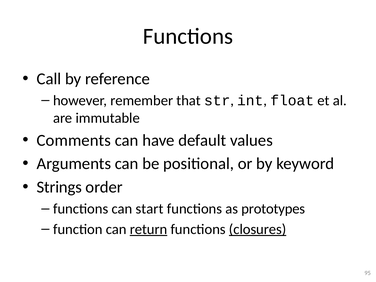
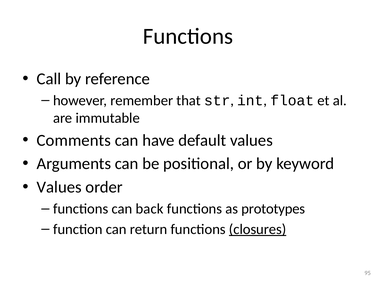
Strings: Strings -> Values (59, 187)
start: start -> back (150, 209)
return underline: present -> none (149, 229)
